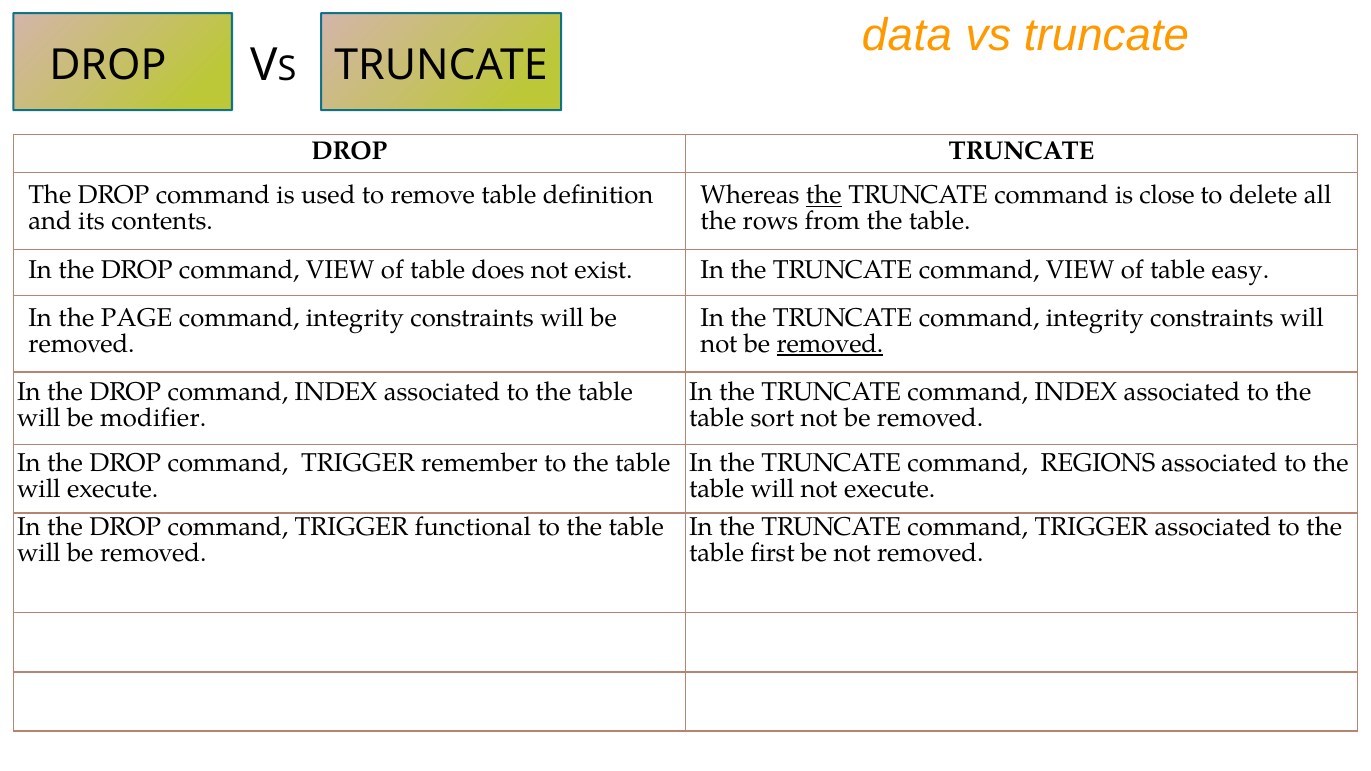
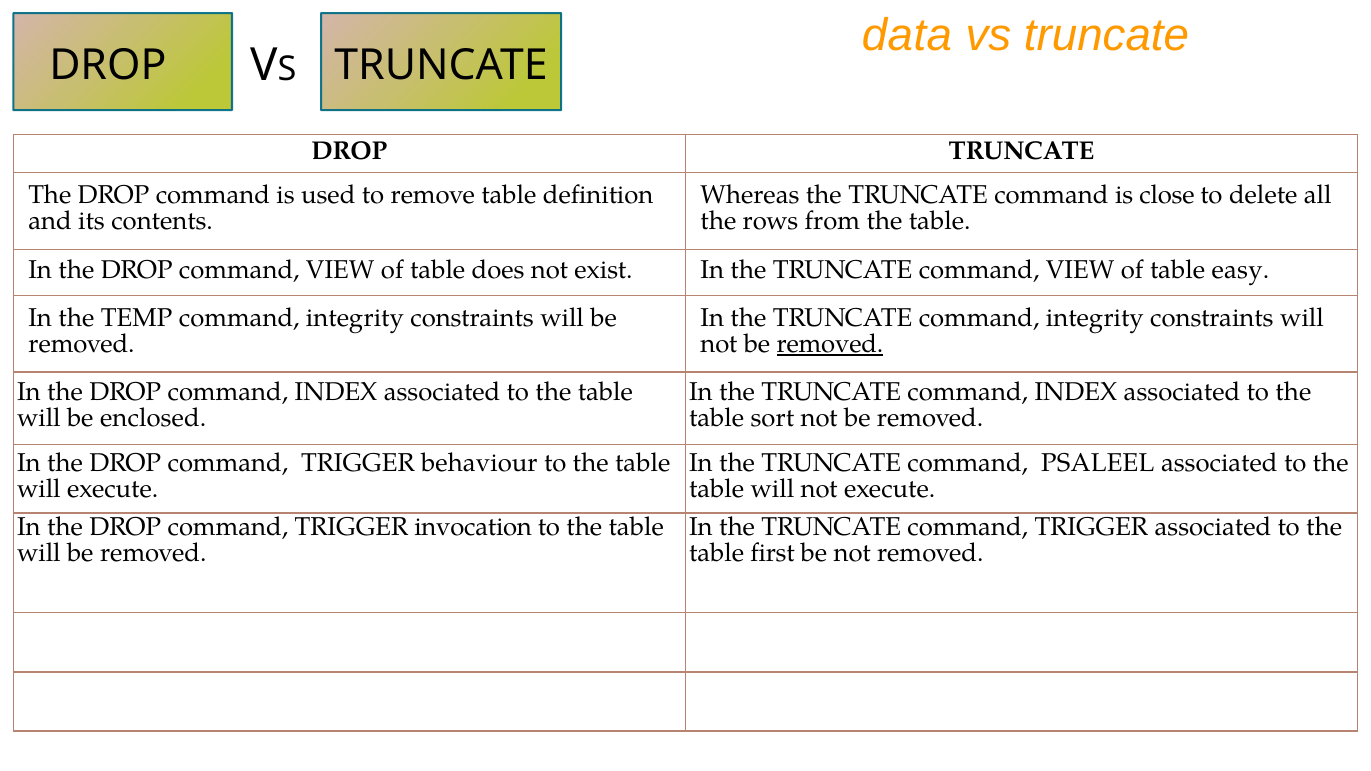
the underline: present -> none (824, 195)
PAGE: PAGE -> TEMP (137, 318)
modifier: modifier -> enclosed (153, 418)
remember: remember -> behaviour (479, 463)
REGIONS: REGIONS -> PSALEEL (1098, 463)
functional: functional -> invocation (473, 527)
